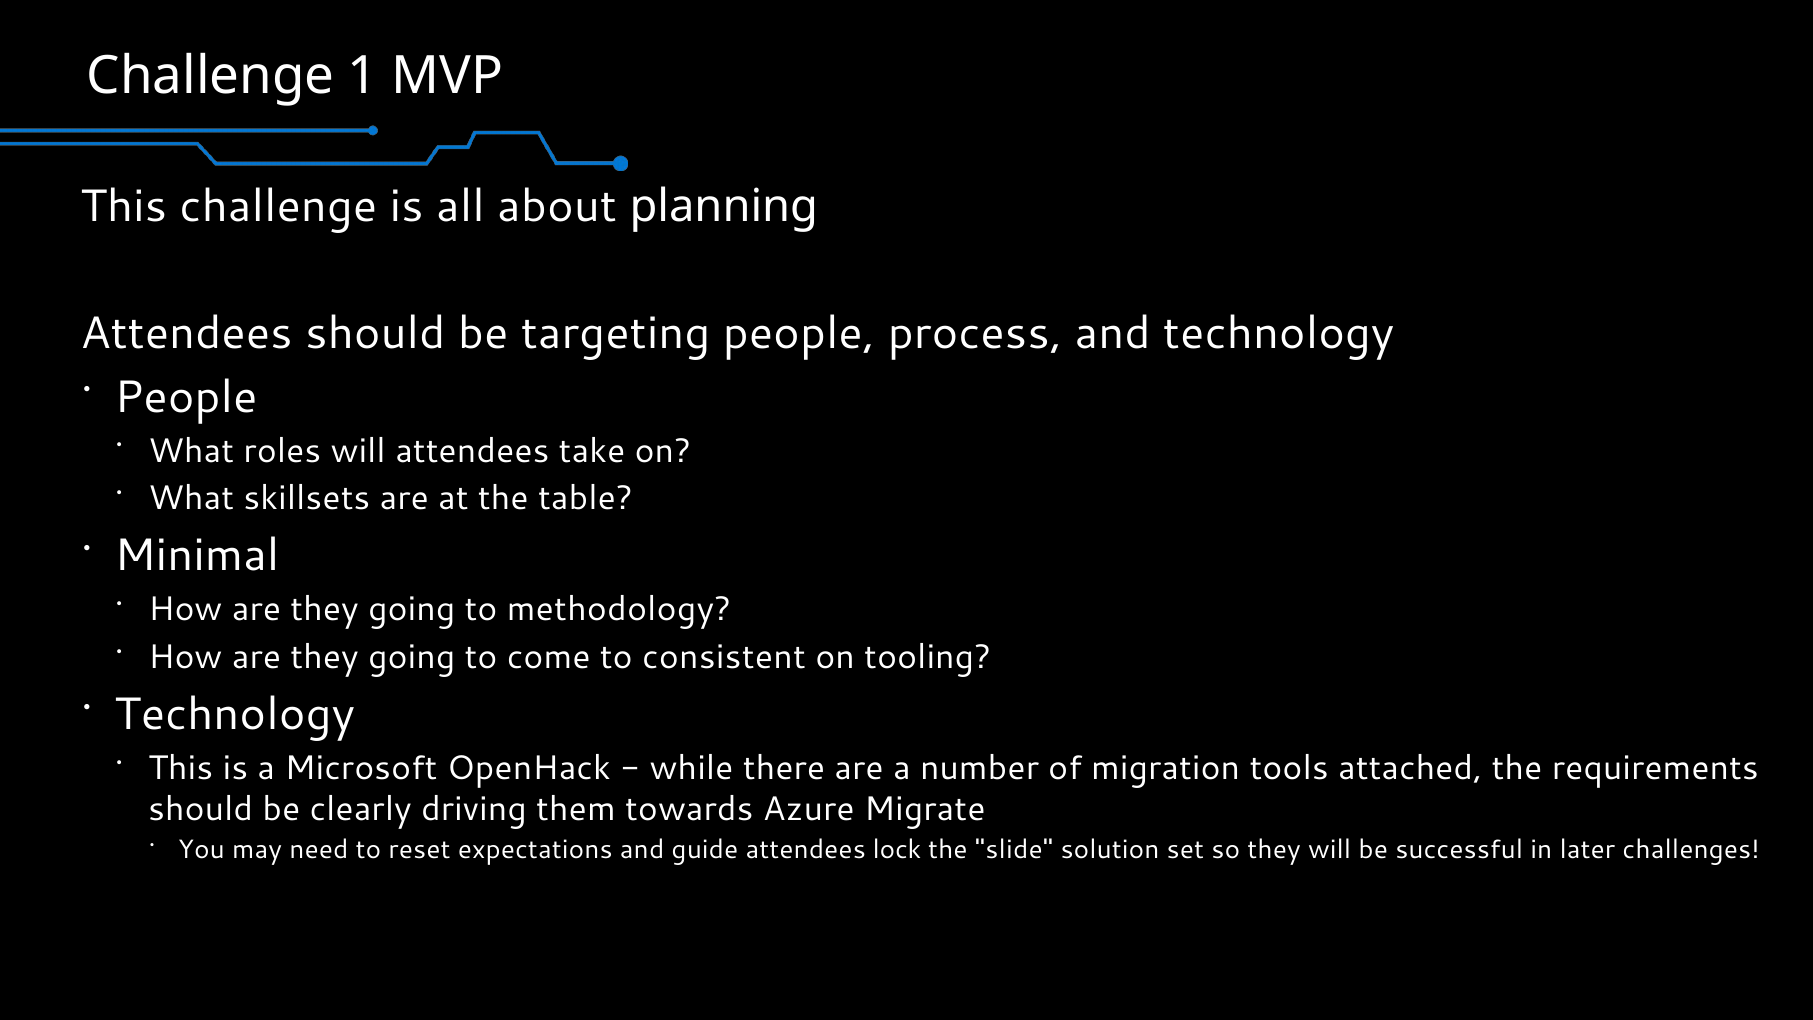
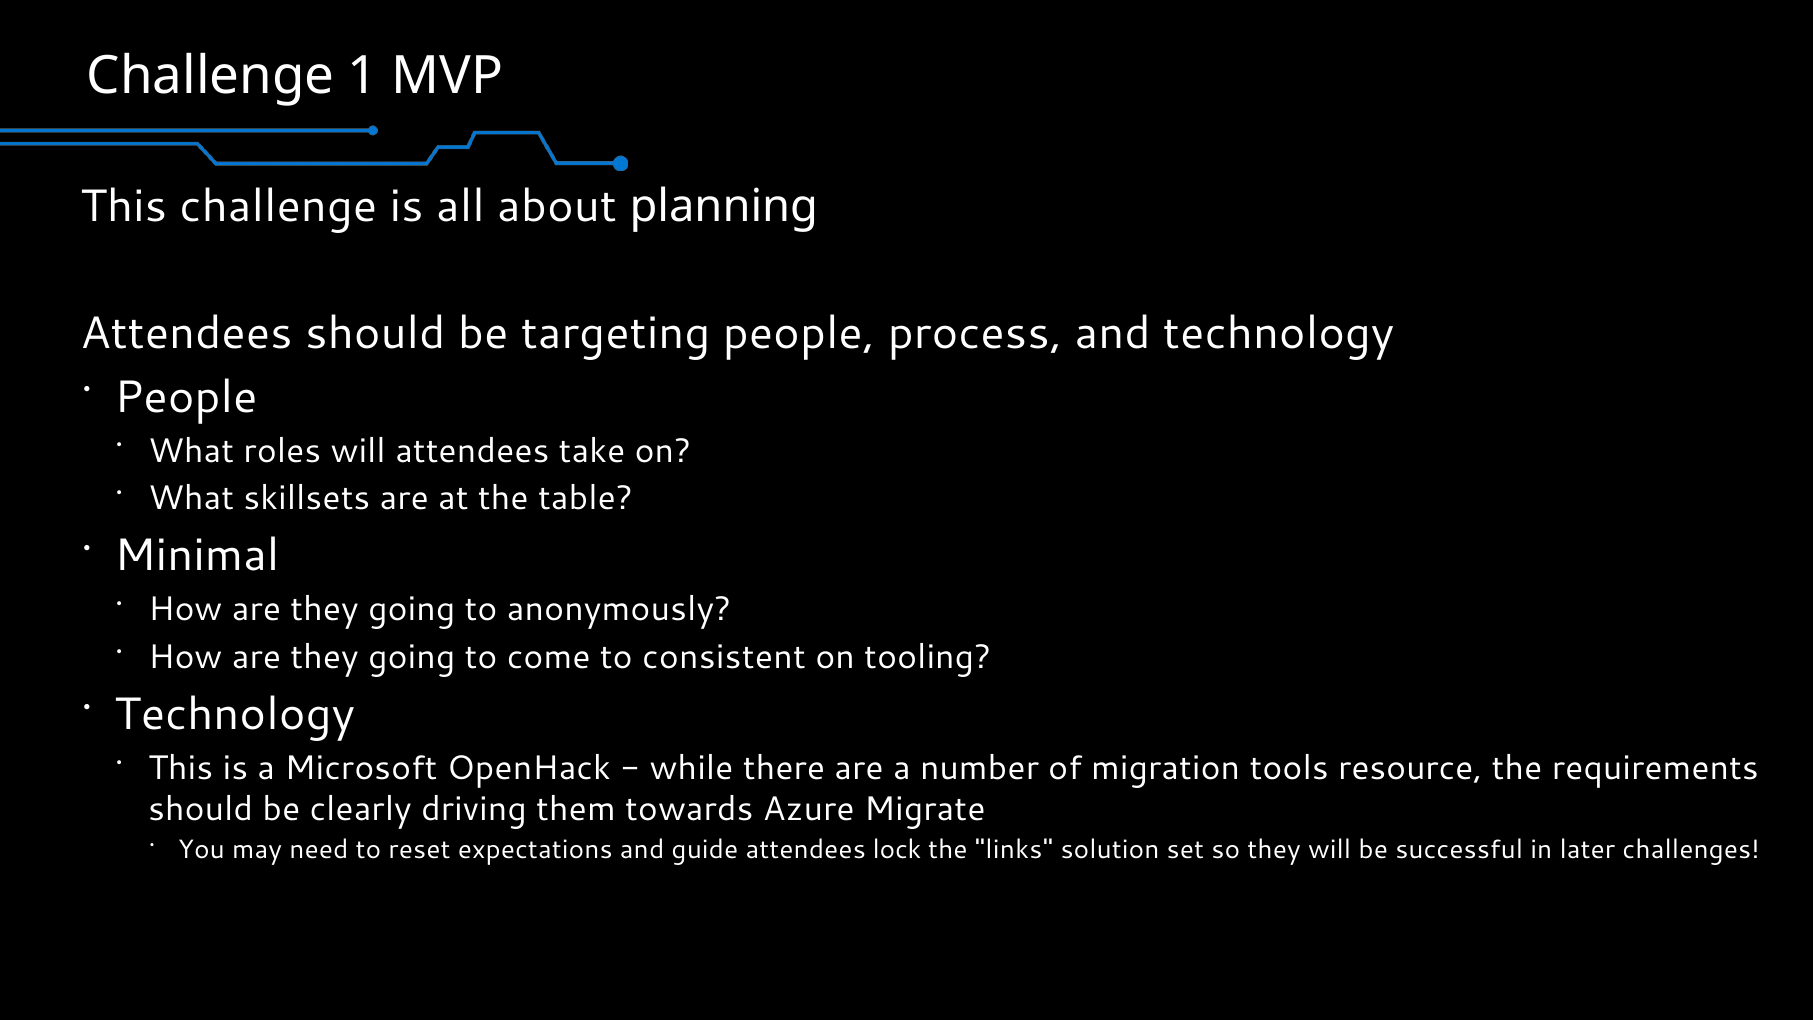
methodology: methodology -> anonymously (619, 609)
attached: attached -> resource (1410, 768)
slide: slide -> links (1014, 850)
